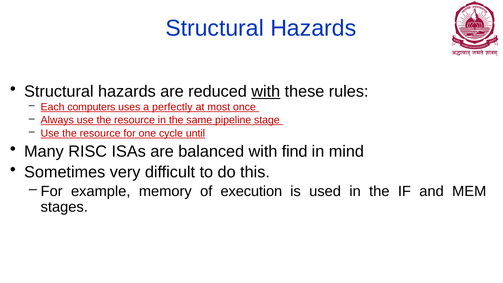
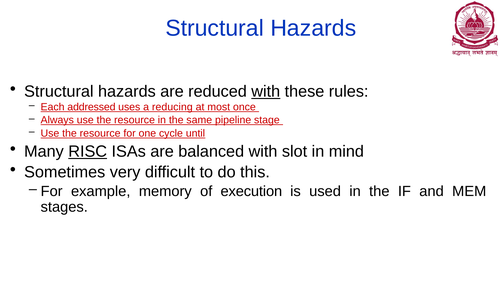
computers: computers -> addressed (91, 107)
perfectly: perfectly -> reducing (172, 107)
RISC underline: none -> present (88, 152)
find: find -> slot (295, 152)
